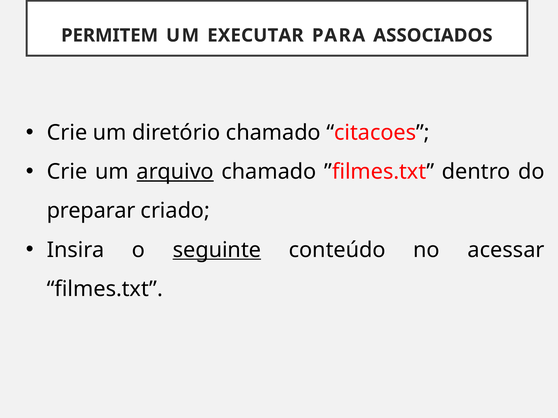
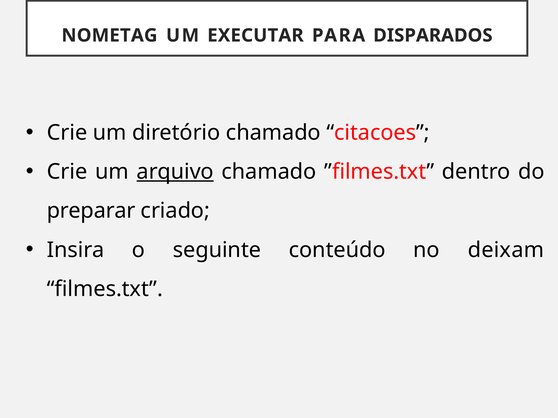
PERMITEM: PERMITEM -> NOMETAG (109, 35)
ASSOCIADOS: ASSOCIADOS -> DISPARADOS (433, 35)
seguinte underline: present -> none (217, 250)
acessar: acessar -> deixam (506, 250)
